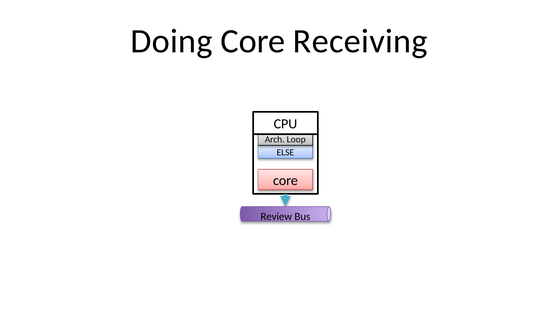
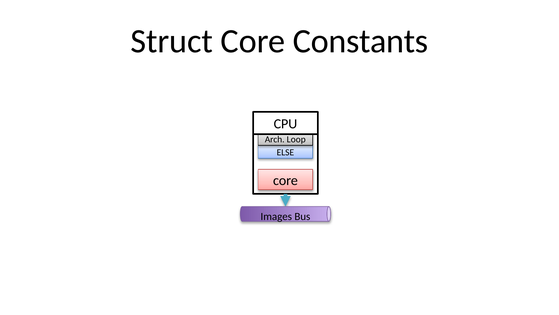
Doing: Doing -> Struct (172, 41)
Receiving: Receiving -> Constants (361, 41)
Review: Review -> Images (276, 216)
